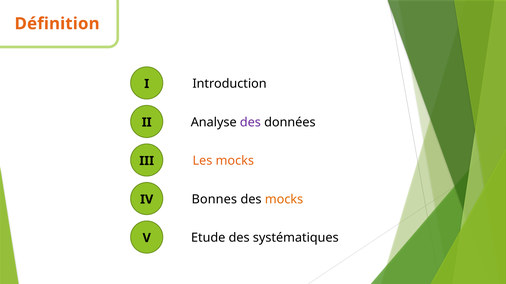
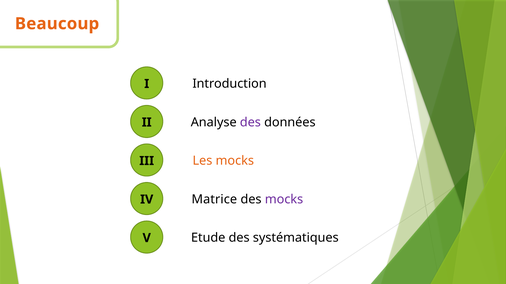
Définition: Définition -> Beaucoup (57, 24)
Bonnes: Bonnes -> Matrice (214, 200)
mocks colour: orange -> purple (284, 200)
